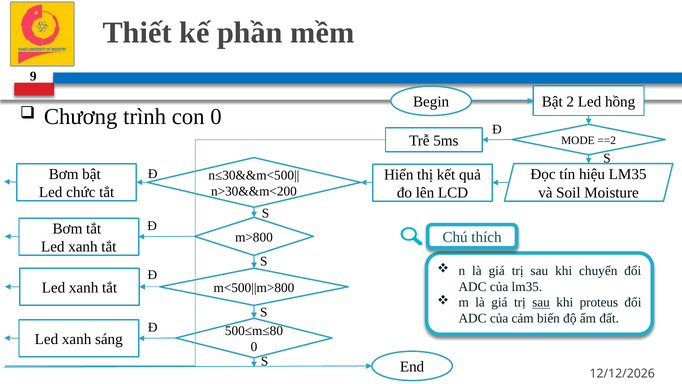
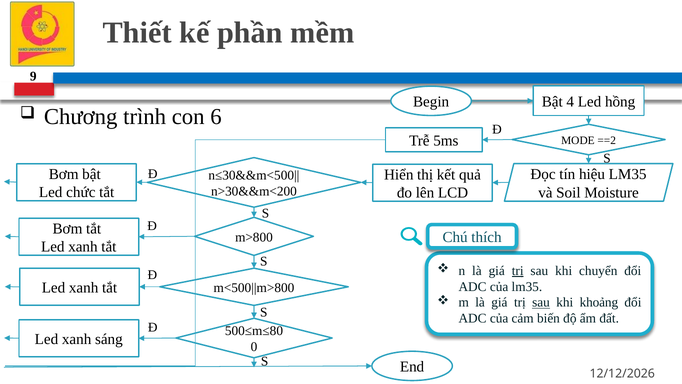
2: 2 -> 4 (570, 102)
con 0: 0 -> 6 (216, 116)
trị underline: none -> present (518, 270)
proteus: proteus -> khoảng (599, 302)
